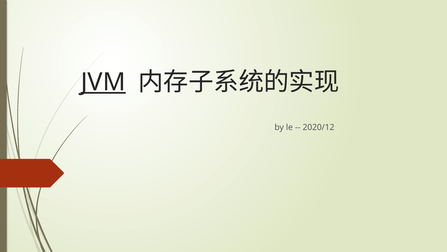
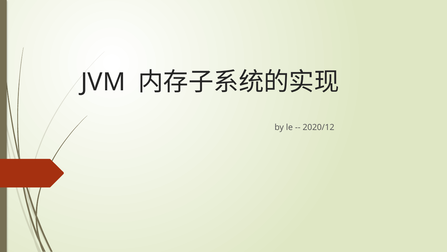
JVM underline: present -> none (103, 82)
